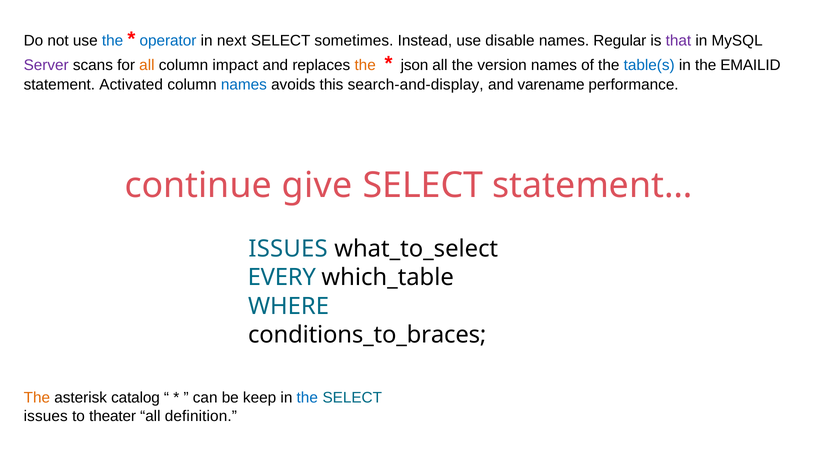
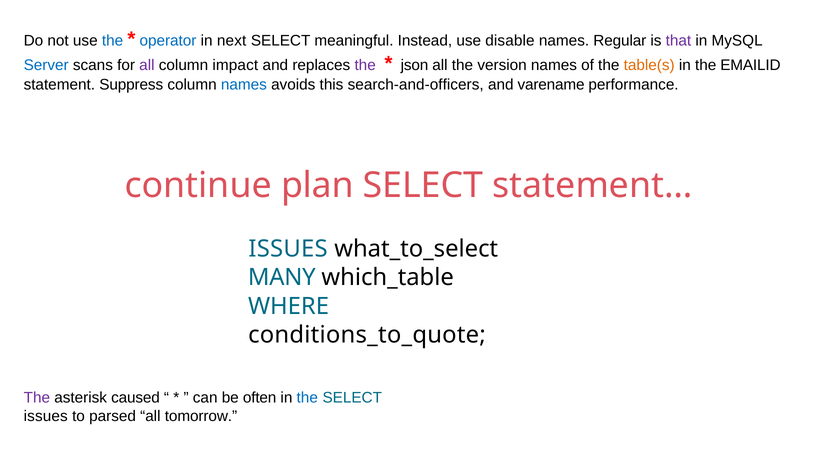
sometimes: sometimes -> meaningful (354, 41)
Server colour: purple -> blue (46, 65)
all colour: orange -> purple (147, 65)
the colour: orange -> purple (365, 65)
table(s colour: blue -> orange (649, 65)
Activated: Activated -> Suppress (131, 85)
search-and-display: search-and-display -> search-and-officers (416, 85)
give: give -> plan (317, 185)
EVERY: EVERY -> MANY (282, 277)
conditions_to_braces: conditions_to_braces -> conditions_to_quote (367, 335)
The colour: orange -> purple (37, 397)
catalog: catalog -> caused (136, 397)
keep: keep -> often (260, 397)
theater: theater -> parsed (113, 416)
definition: definition -> tomorrow (201, 416)
